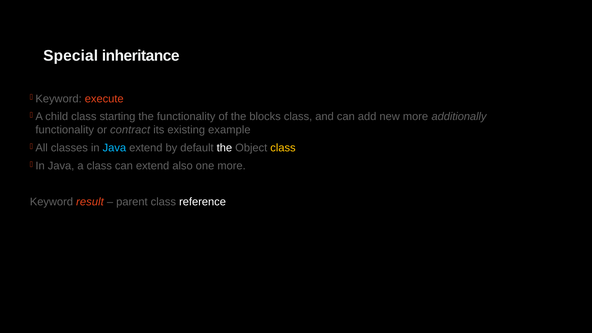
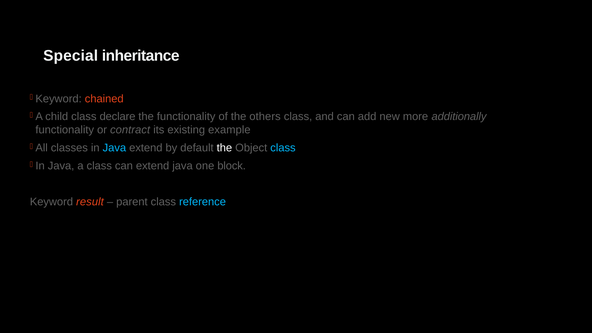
execute: execute -> chained (104, 99)
starting: starting -> declare (118, 117)
blocks: blocks -> others (265, 117)
class colour: yellow -> light blue (283, 148)
extend also: also -> java (183, 166)
one more: more -> block (232, 166)
reference colour: white -> light blue (203, 202)
